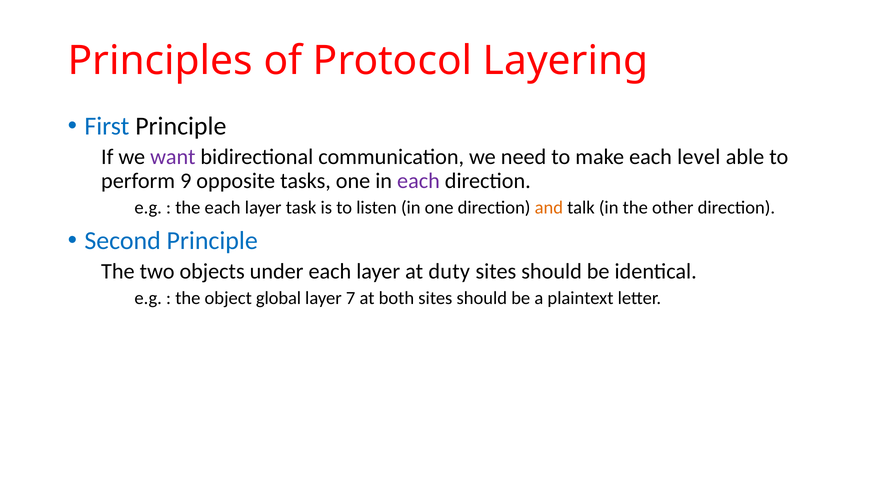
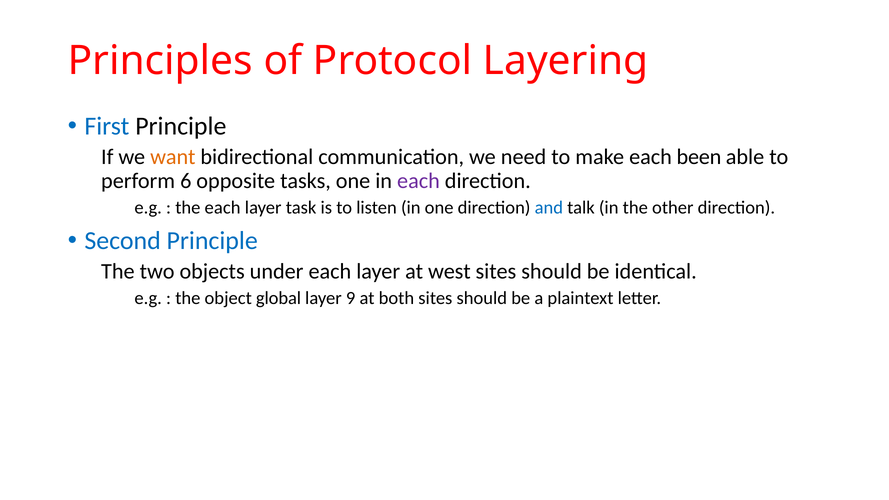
want colour: purple -> orange (173, 157)
level: level -> been (699, 157)
9: 9 -> 6 (186, 181)
and colour: orange -> blue (549, 208)
duty: duty -> west (449, 271)
7: 7 -> 9 (351, 298)
